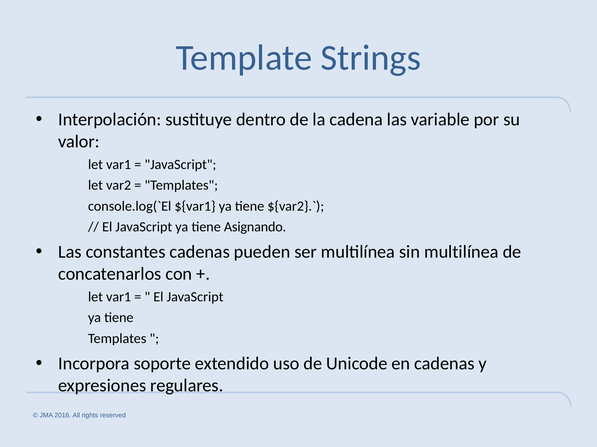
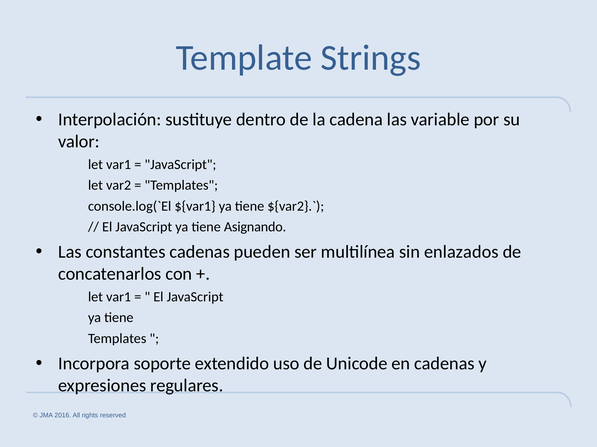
sin multilínea: multilínea -> enlazados (461, 252)
